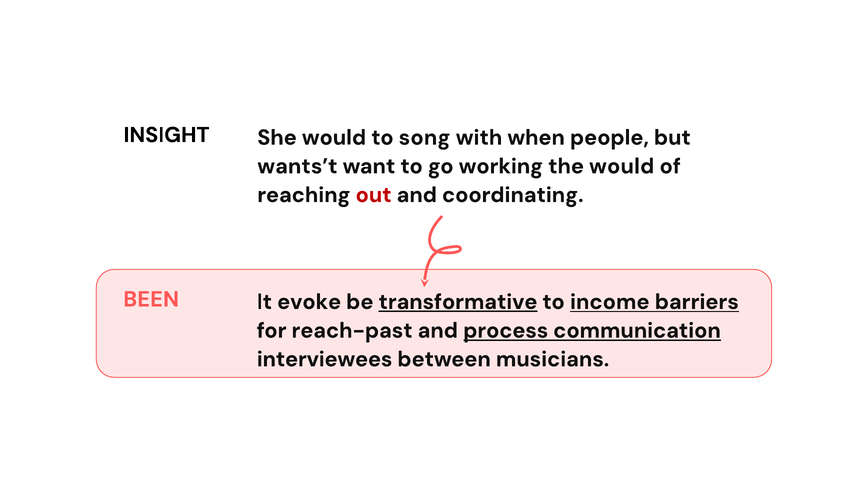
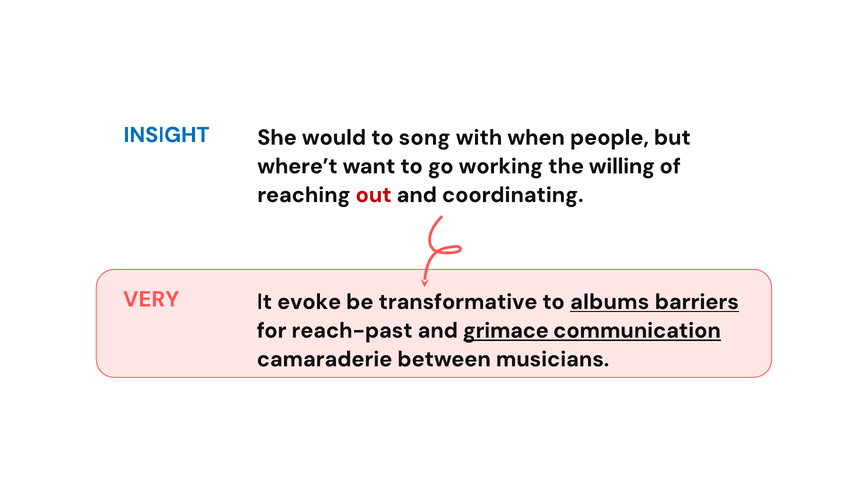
INSIGHT colour: black -> blue (166, 135)
wants’t: wants’t -> where’t (297, 166)
the would: would -> willing (622, 166)
BEEN: BEEN -> VERY (151, 299)
transformative underline: present -> none (458, 301)
income: income -> albums (610, 301)
process: process -> grimace (506, 330)
interviewees: interviewees -> camaraderie (325, 359)
